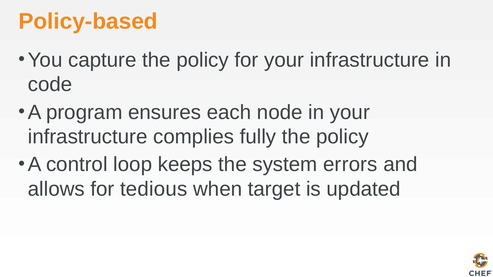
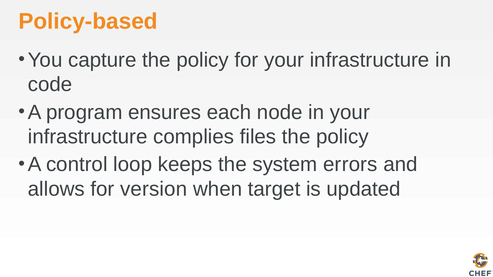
fully: fully -> files (258, 137)
tedious: tedious -> version (154, 189)
